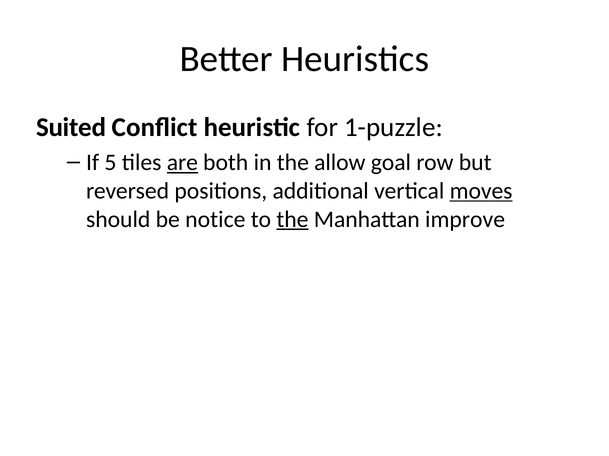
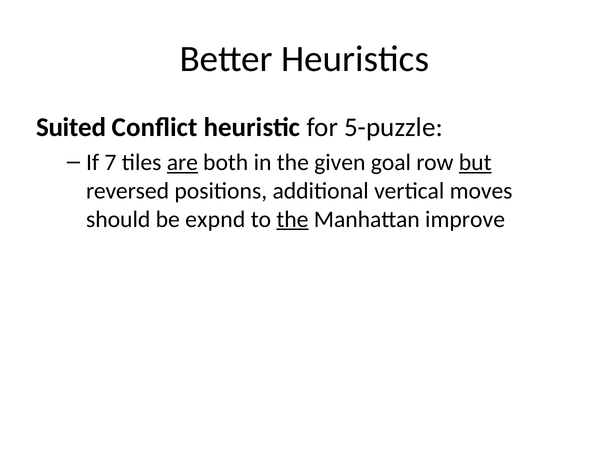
1-puzzle: 1-puzzle -> 5-puzzle (393, 128)
5: 5 -> 7 (110, 163)
allow: allow -> given (340, 163)
but underline: none -> present (475, 163)
moves underline: present -> none (481, 191)
notice: notice -> expnd (215, 220)
